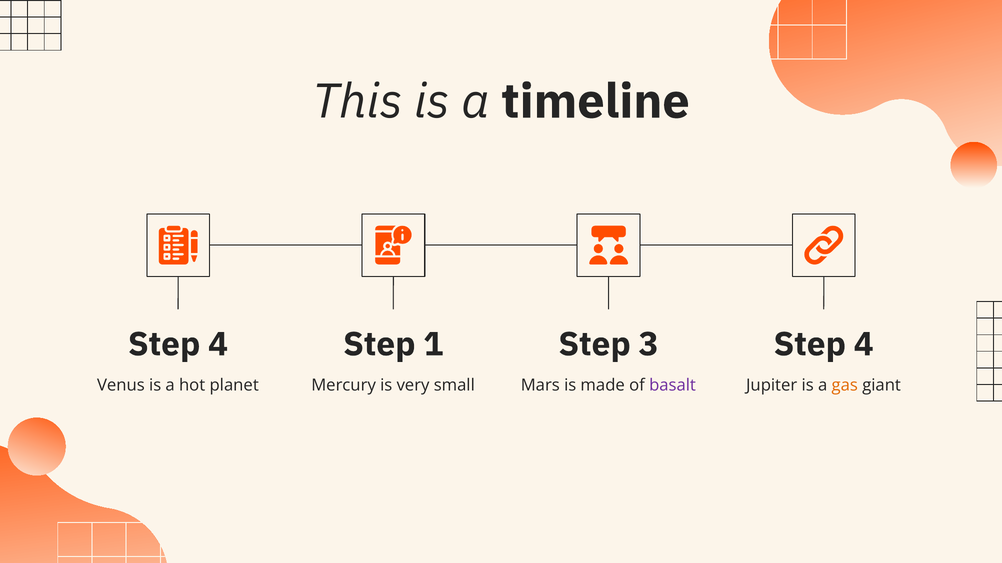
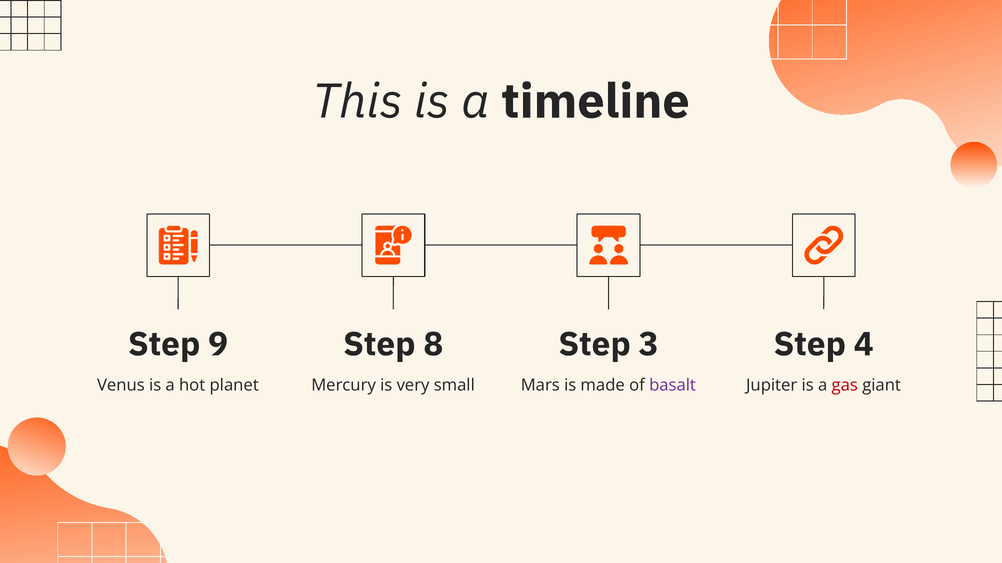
4: 4 -> 9 (218, 345)
1: 1 -> 8 (433, 345)
gas colour: orange -> red (845, 386)
